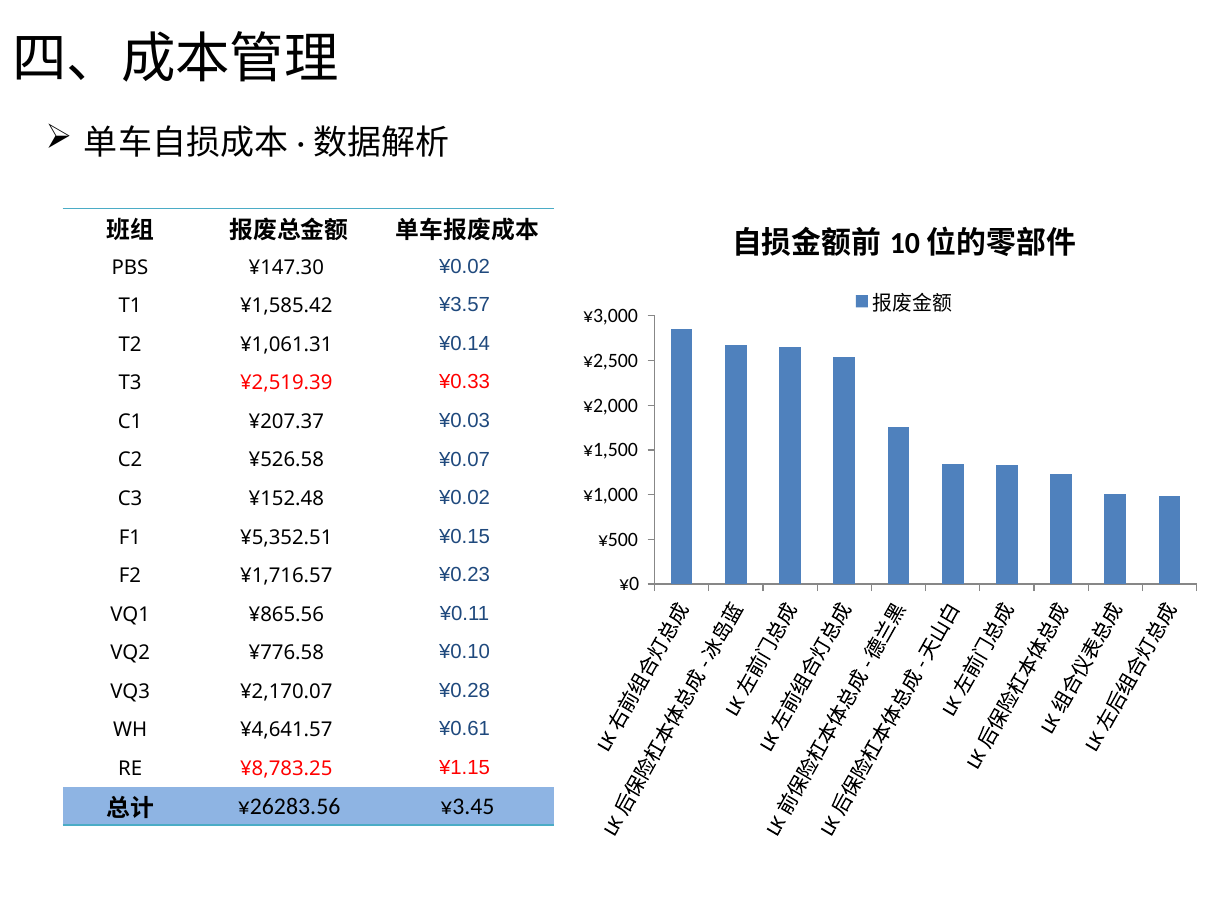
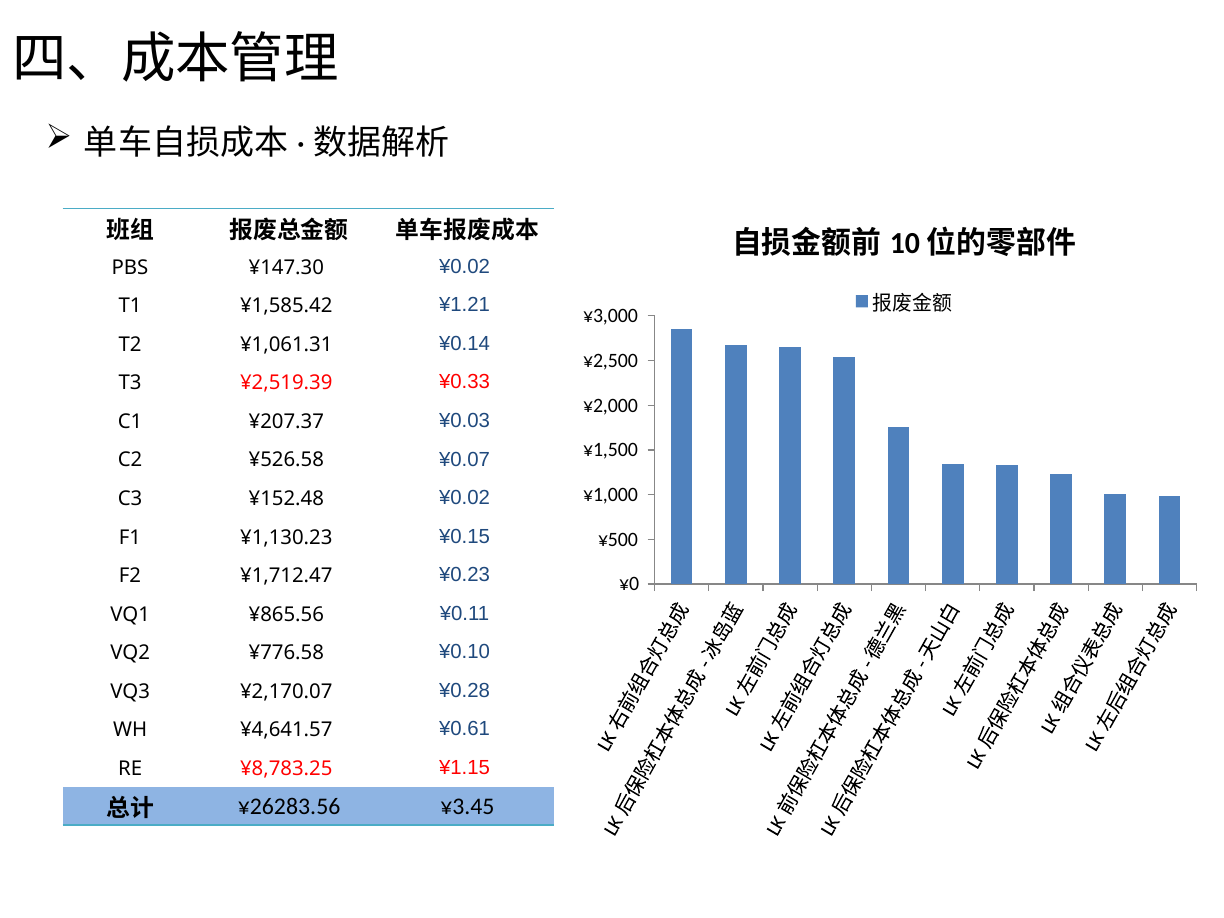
¥3.57: ¥3.57 -> ¥1.21 (464, 305)
¥5,352.51: ¥5,352.51 -> ¥1,130.23 (286, 537)
¥1,716.57: ¥1,716.57 -> ¥1,712.47 (286, 576)
